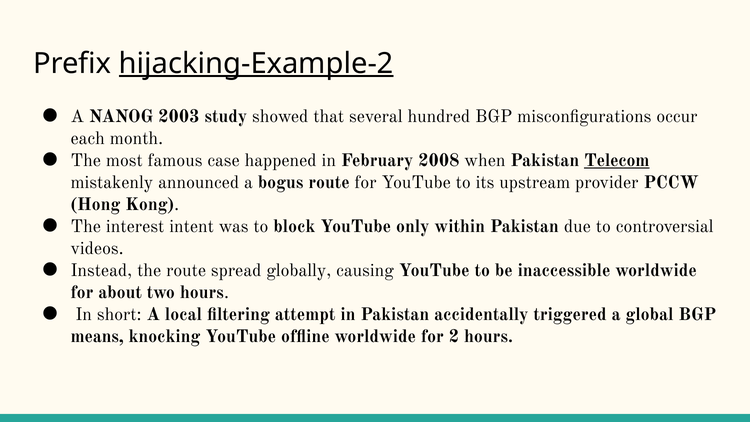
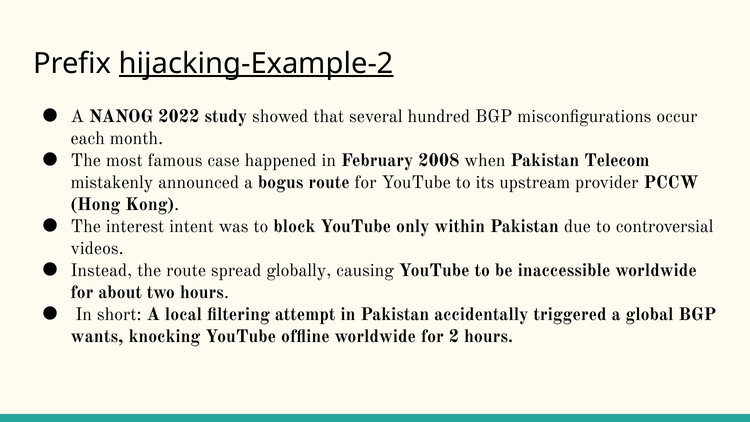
2003: 2003 -> 2022 (179, 116)
Telecom underline: present -> none (617, 160)
means: means -> wants (97, 336)
